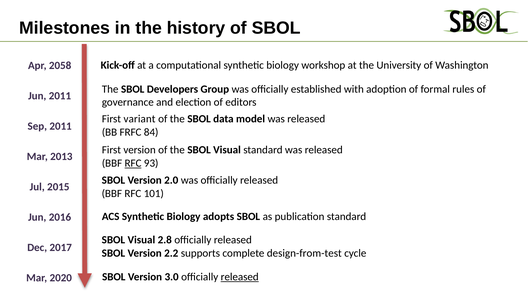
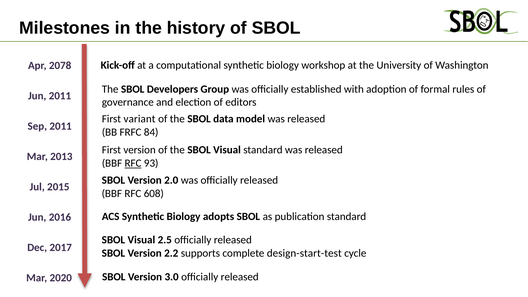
2058: 2058 -> 2078 (60, 66)
101: 101 -> 608 (154, 193)
2.8: 2.8 -> 2.5 (165, 240)
design-from-test: design-from-test -> design-start-test (304, 253)
released underline: present -> none (240, 277)
